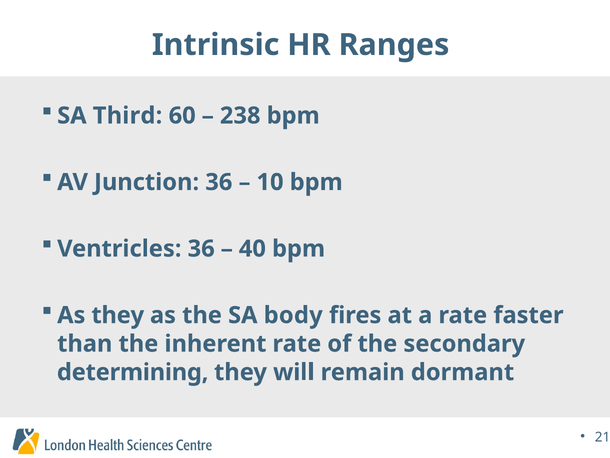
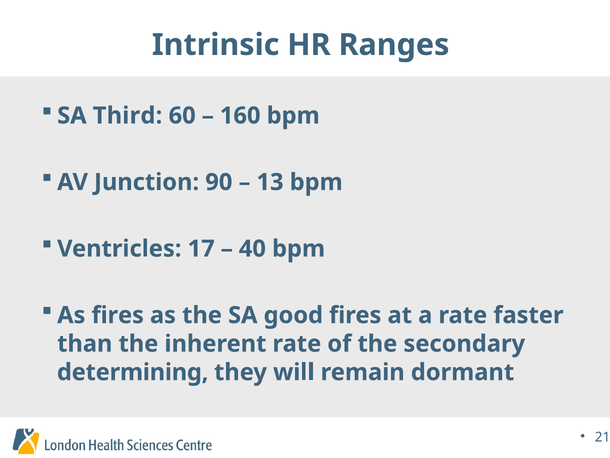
238: 238 -> 160 (240, 116)
Junction 36: 36 -> 90 (219, 182)
10: 10 -> 13 (270, 182)
Ventricles 36: 36 -> 17 (201, 248)
As they: they -> fires (118, 315)
body: body -> good (293, 315)
